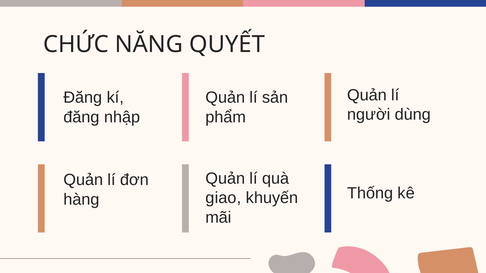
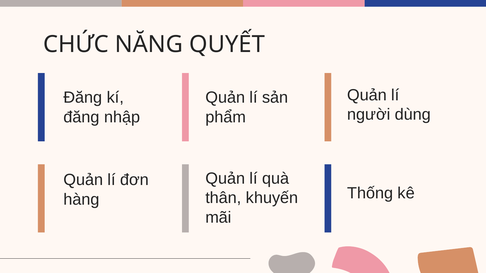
giao: giao -> thân (223, 198)
